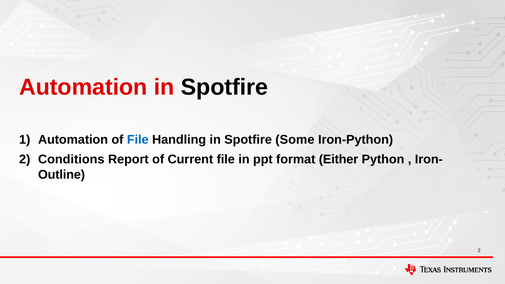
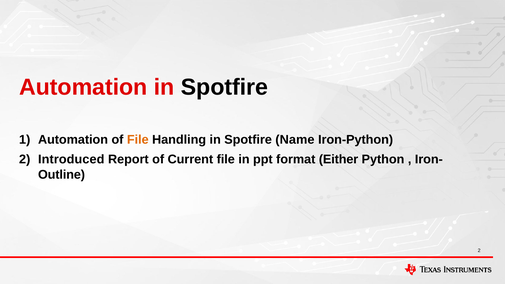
File colour: blue -> orange (138, 140)
Some: Some -> Name (295, 140)
Conditions: Conditions -> Introduced (71, 159)
